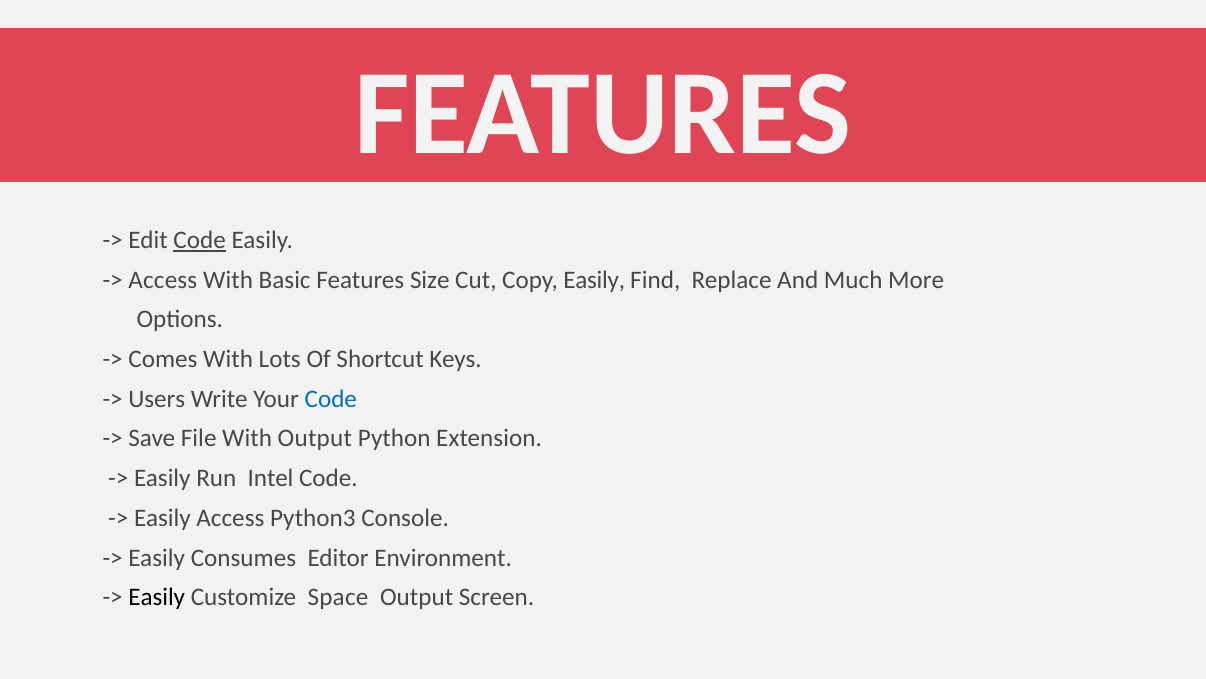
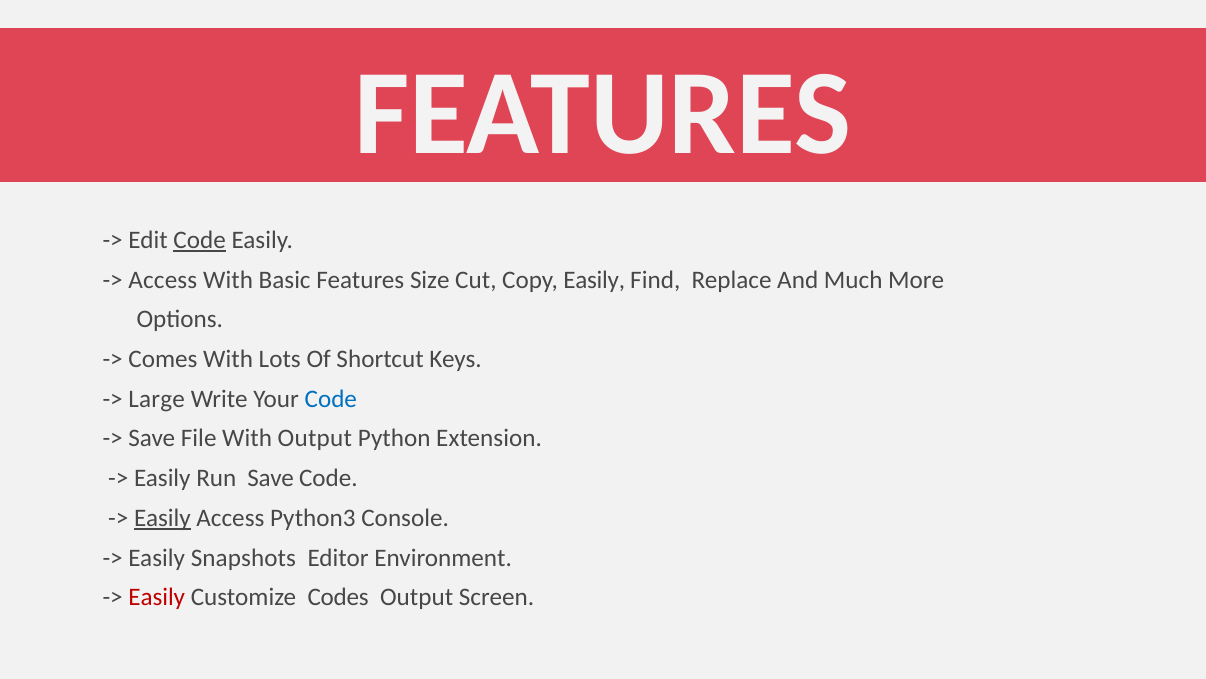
Users: Users -> Large (157, 399)
Run Intel: Intel -> Save (271, 478)
Easily underline: none -> present (162, 518)
Consumes: Consumes -> Snapshots (243, 557)
Easily colour: black -> red (157, 597)
Space: Space -> Codes (338, 597)
